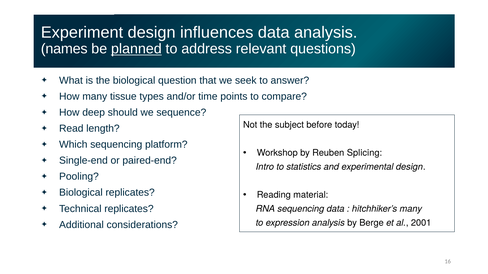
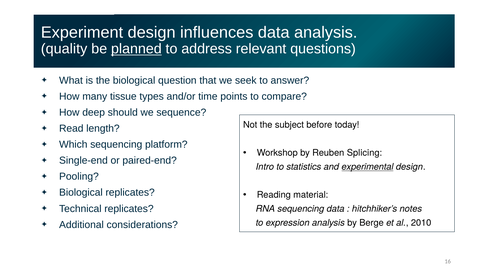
names: names -> quality (64, 49)
experimental underline: none -> present (367, 167)
hitchhiker’s many: many -> notes (411, 209)
2001: 2001 -> 2010 (421, 223)
